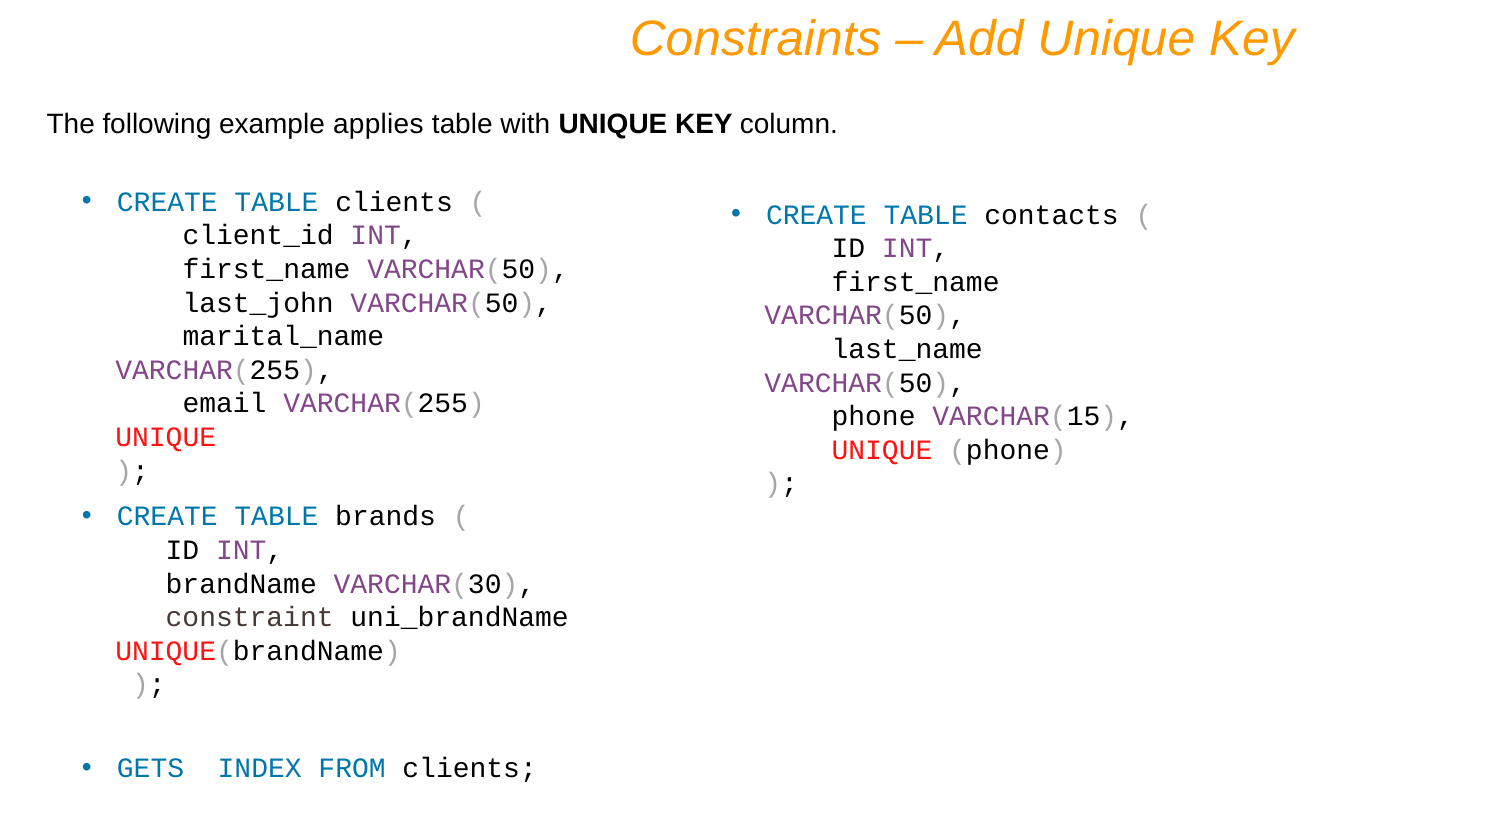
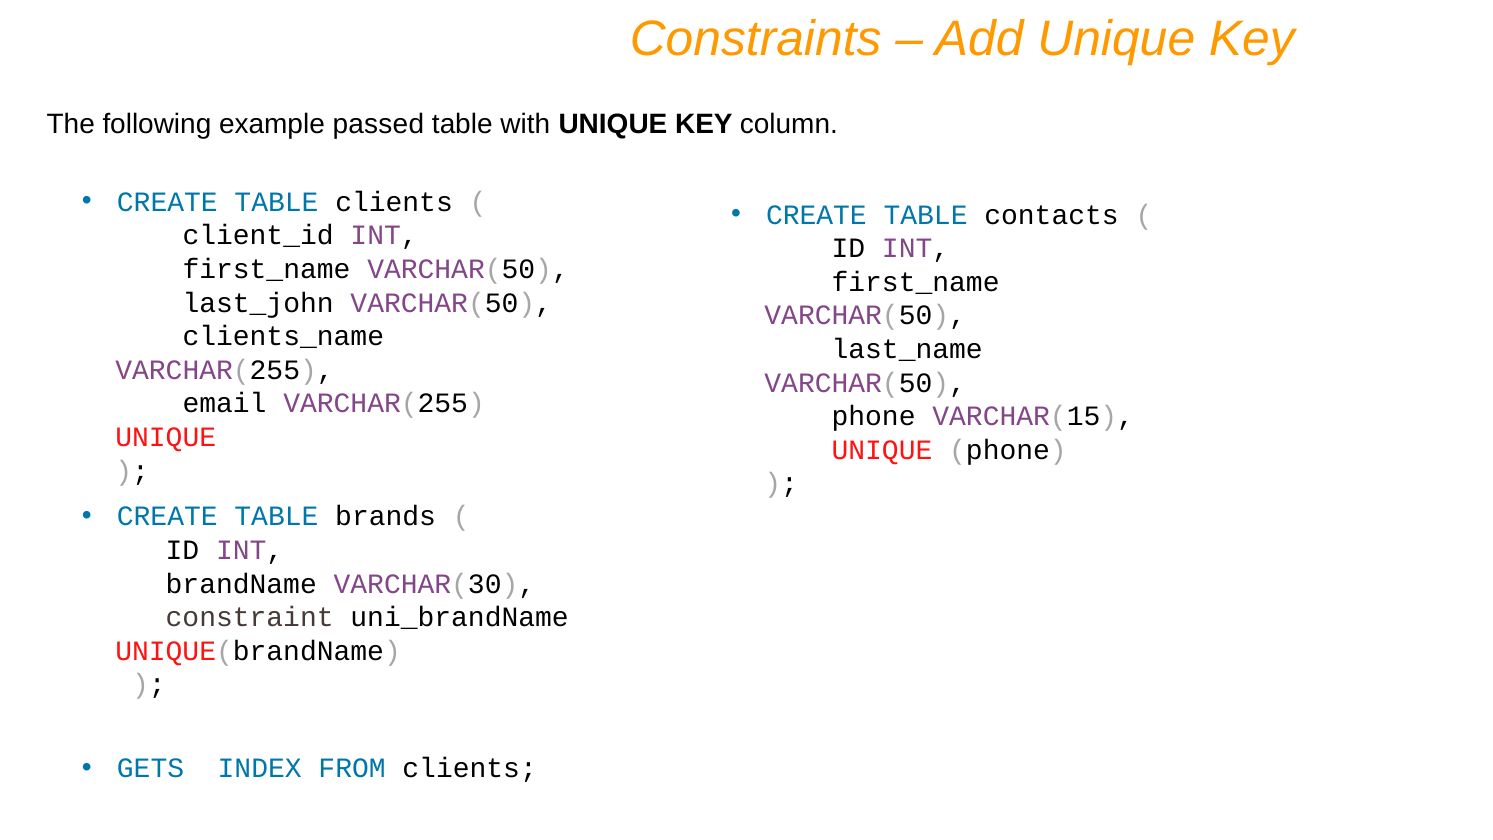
applies: applies -> passed (378, 124)
marital_name: marital_name -> clients_name (283, 336)
